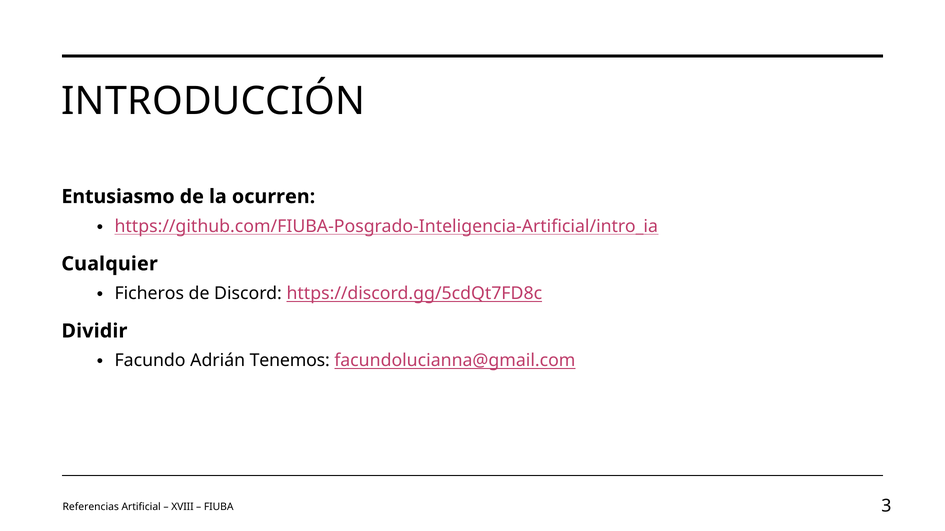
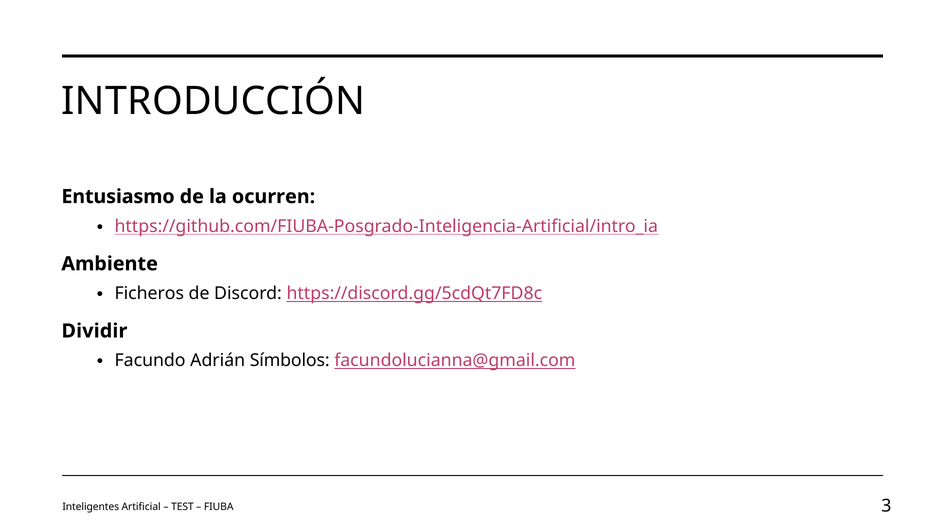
Cualquier: Cualquier -> Ambiente (110, 264)
Tenemos: Tenemos -> Símbolos (290, 361)
Referencias: Referencias -> Inteligentes (91, 508)
XVIII: XVIII -> TEST (182, 508)
